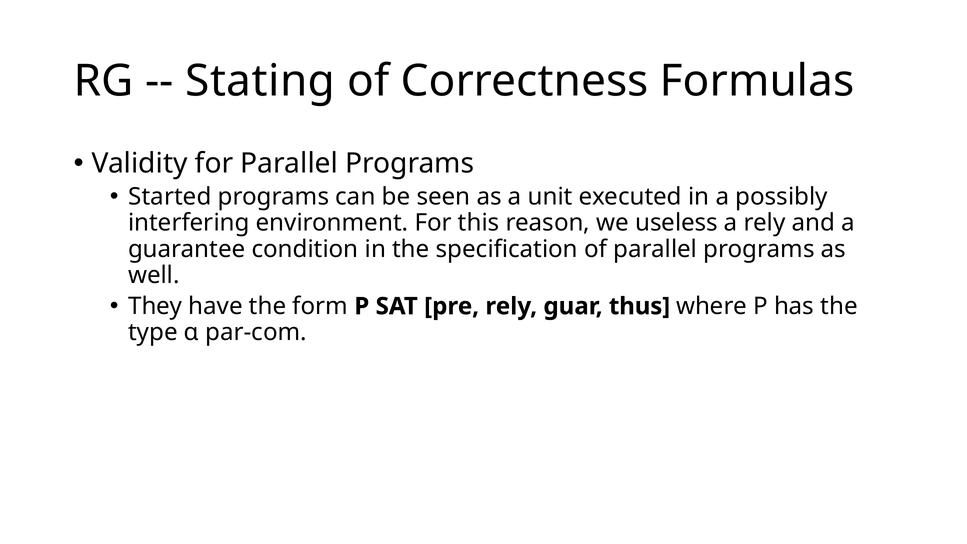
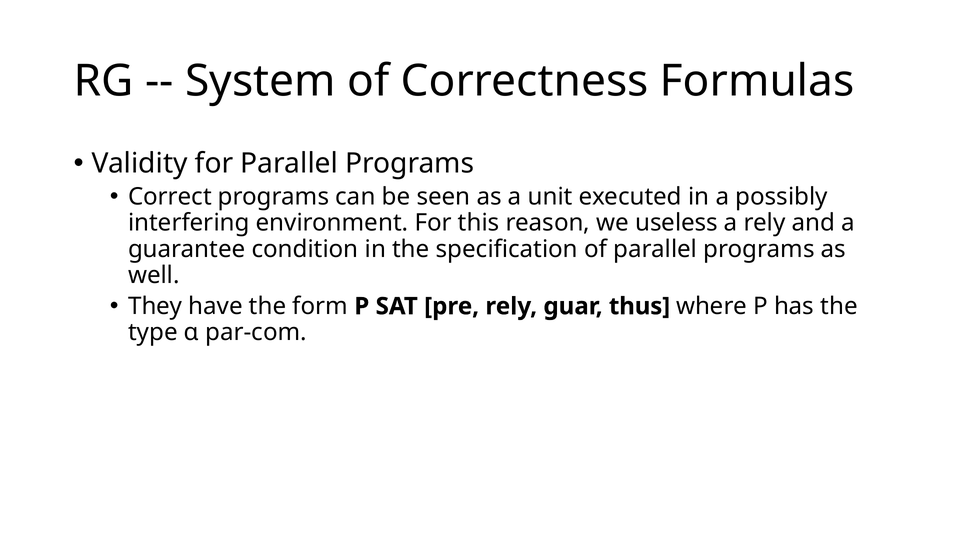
Stating: Stating -> System (260, 81)
Started: Started -> Correct (170, 197)
